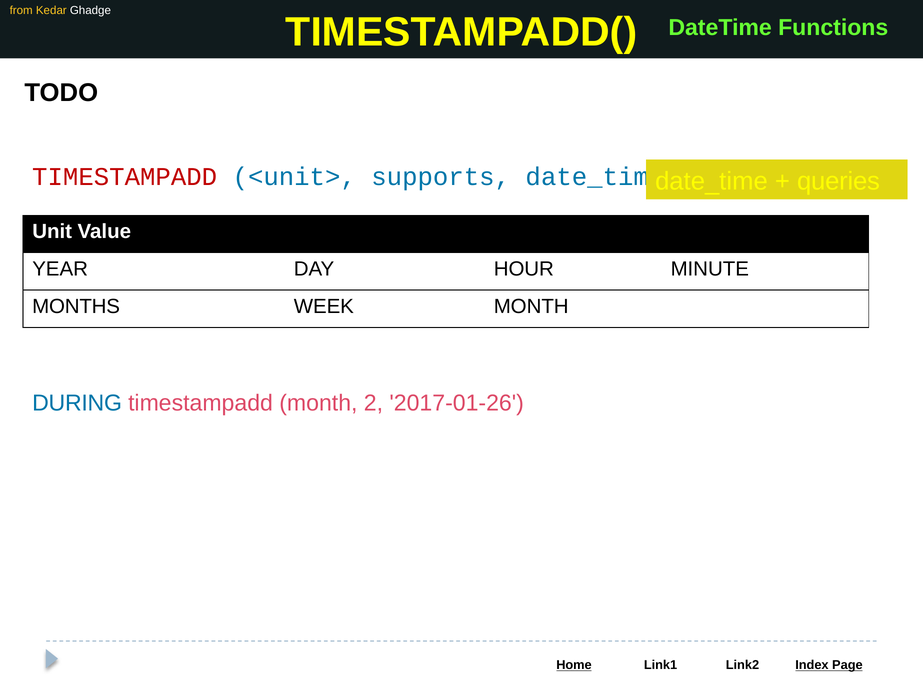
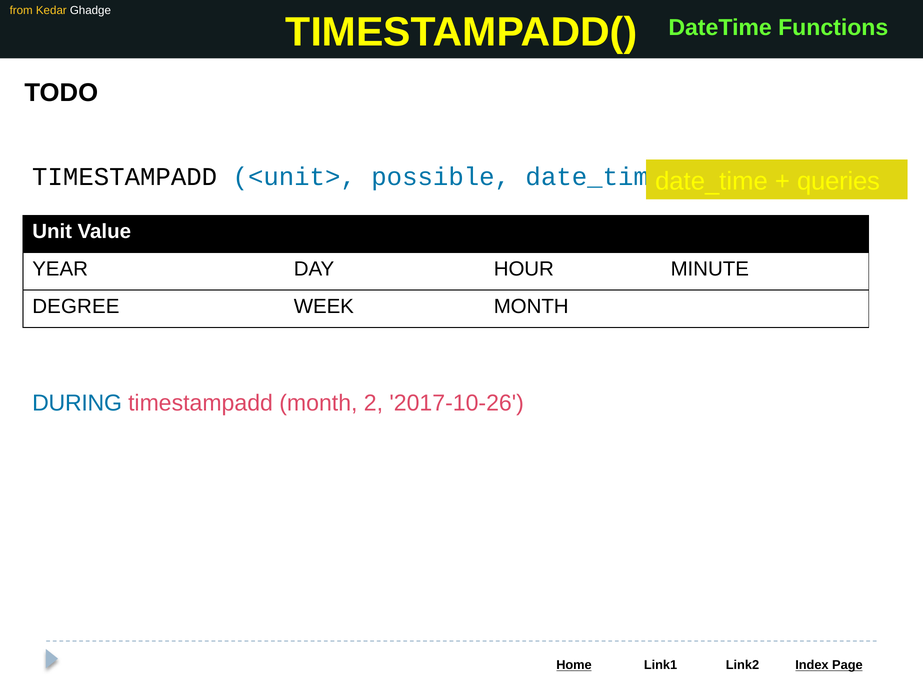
TIMESTAMPADD colour: red -> black (125, 177)
supports: supports -> possible (441, 177)
MONTHS: MONTHS -> DEGREE (76, 307)
2017-01-26: 2017-01-26 -> 2017-10-26 (457, 403)
